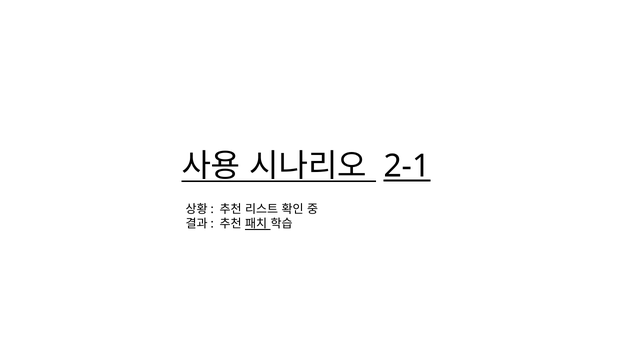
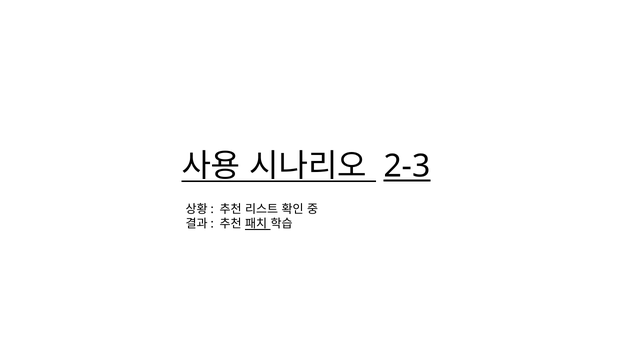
2-1: 2-1 -> 2-3 (407, 166)
